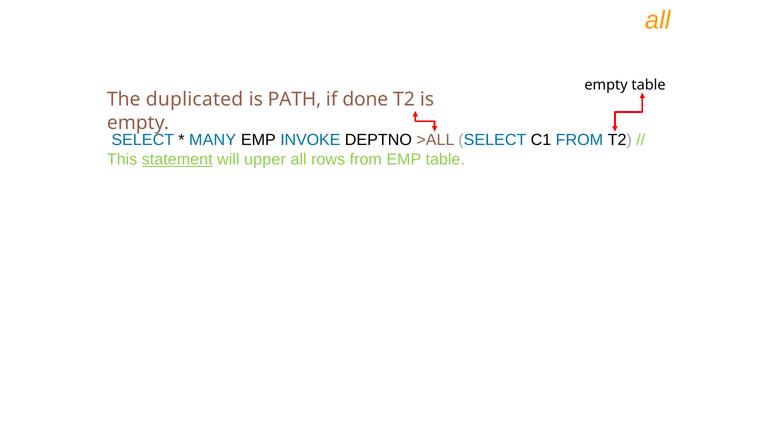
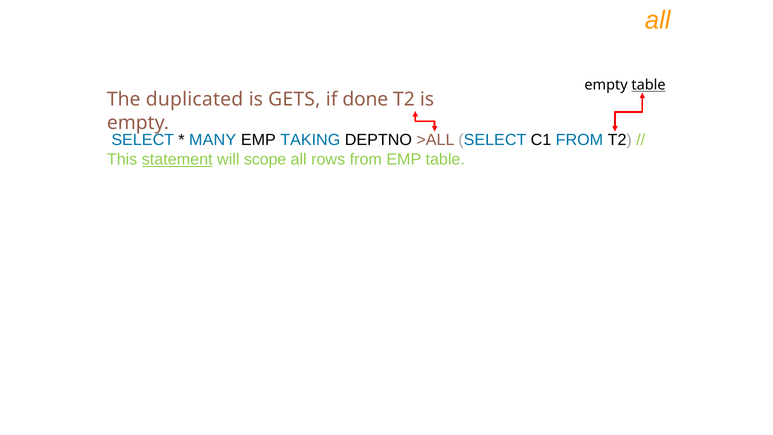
table underline: none -> present (649, 85)
PATH: PATH -> GETS (294, 100)
INVOKE: INVOKE -> TAKING (310, 140)
upper: upper -> scope (265, 159)
